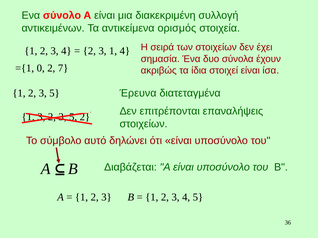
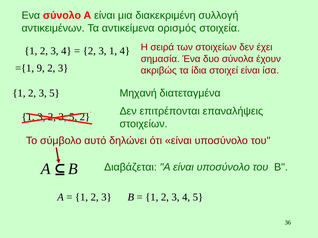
0: 0 -> 9 (41, 68)
7: 7 -> 3 (63, 68)
Έρευνα: Έρευνα -> Μηχανή (138, 93)
